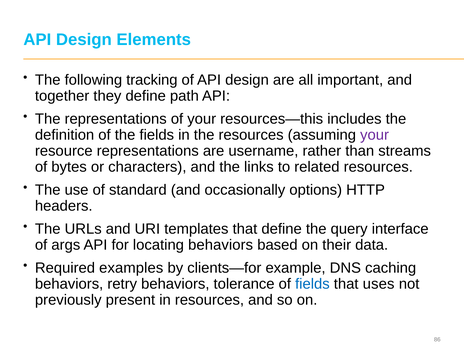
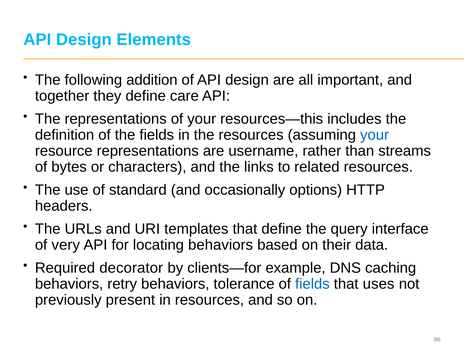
tracking: tracking -> addition (152, 80)
path: path -> care (184, 96)
your colour: purple -> blue (375, 135)
args: args -> very (66, 245)
examples: examples -> decorator (131, 268)
